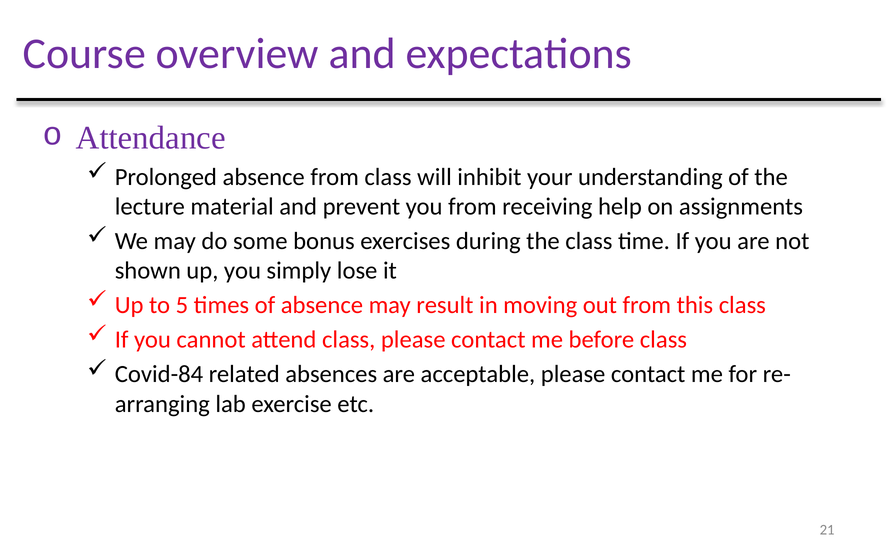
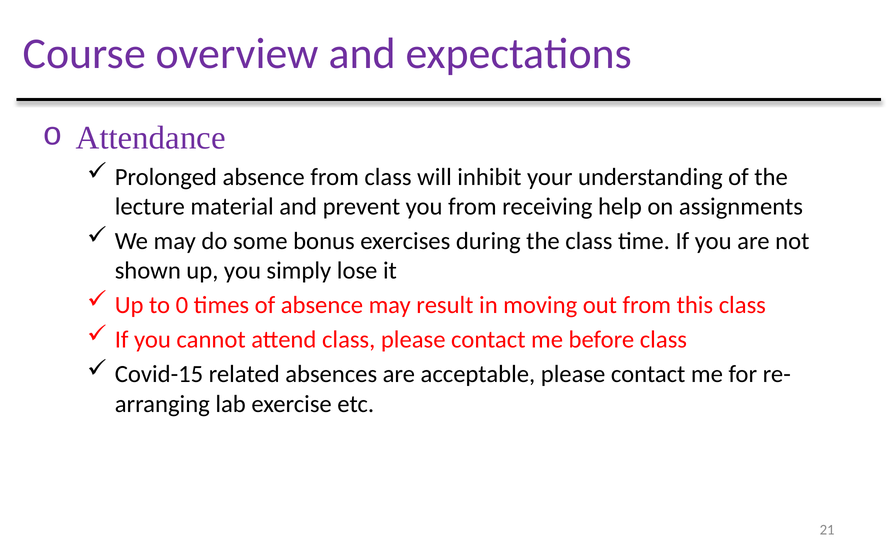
5: 5 -> 0 (182, 306)
Covid-84: Covid-84 -> Covid-15 (159, 375)
